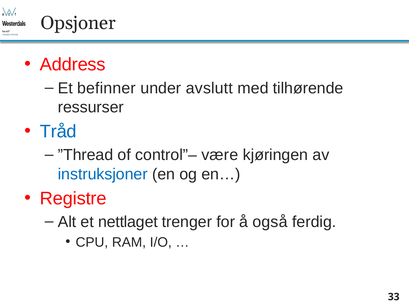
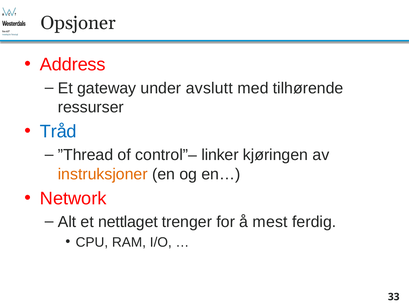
befinner: befinner -> gateway (107, 88)
være: være -> linker (220, 155)
instruksjoner colour: blue -> orange (103, 174)
Registre: Registre -> Network (73, 198)
også: også -> mest (270, 222)
